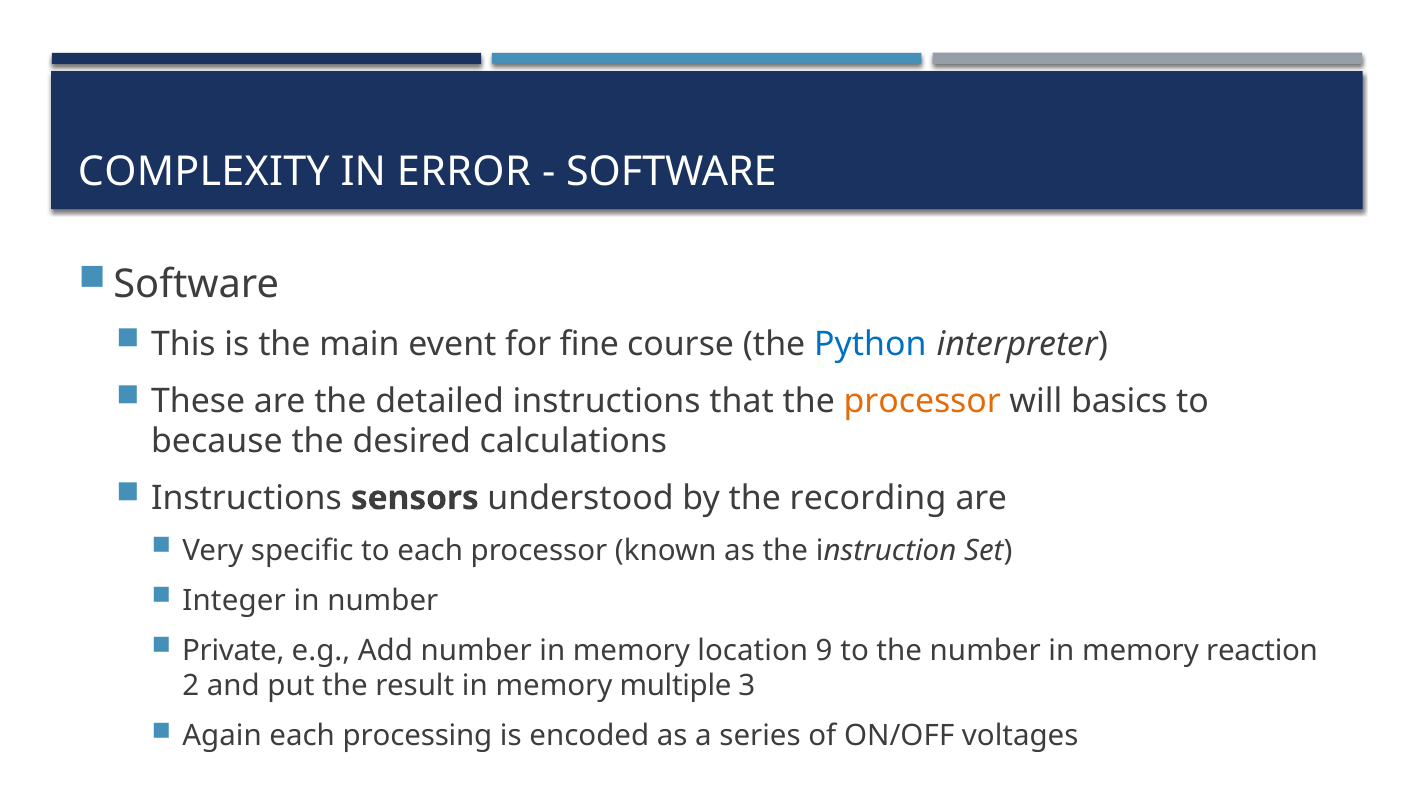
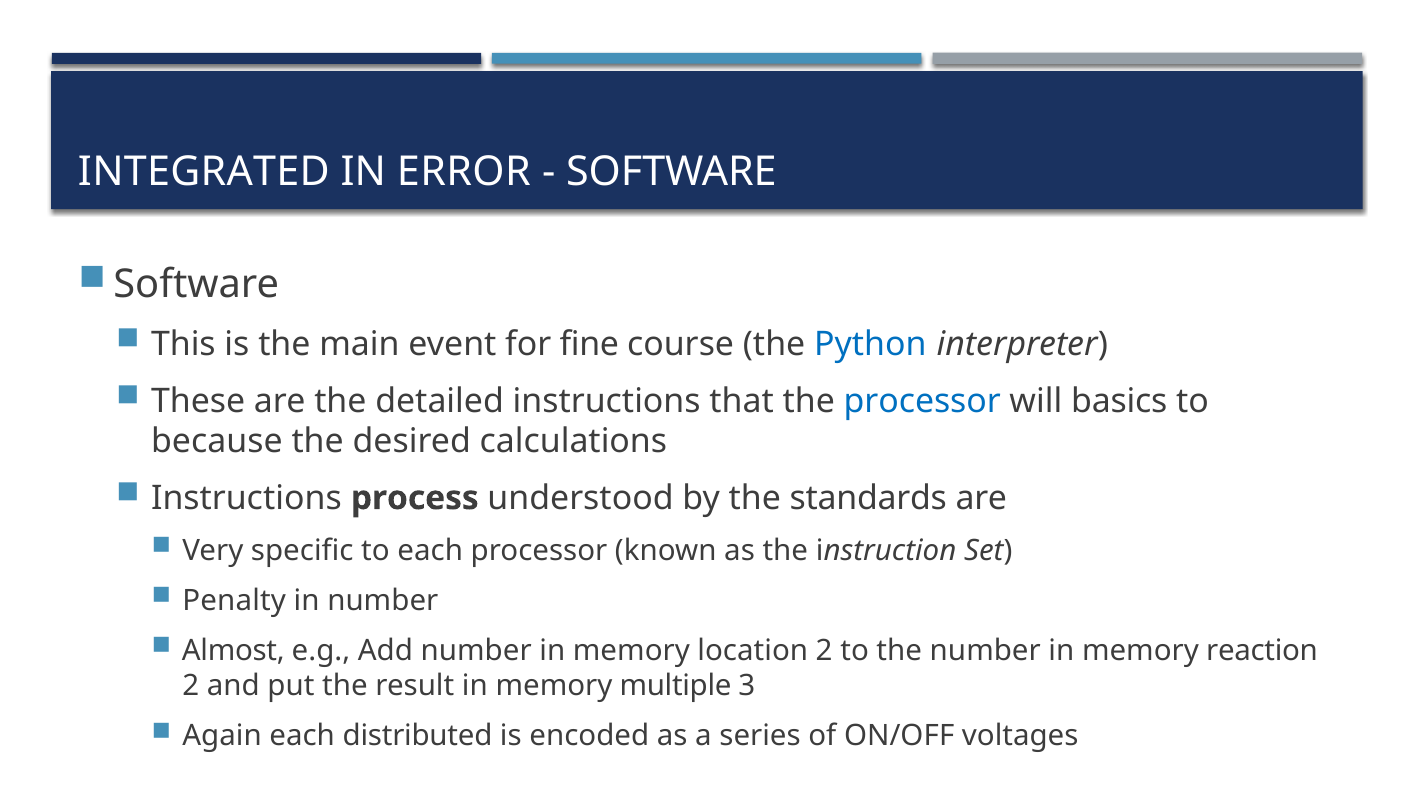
COMPLEXITY: COMPLEXITY -> INTEGRATED (204, 172)
processor colour: orange -> blue (922, 401)
sensors: sensors -> process (415, 498)
recording: recording -> standards (868, 498)
Integer: Integer -> Penalty (234, 601)
Private: Private -> Almost (233, 651)
location 9: 9 -> 2 (824, 651)
processing: processing -> distributed (418, 736)
